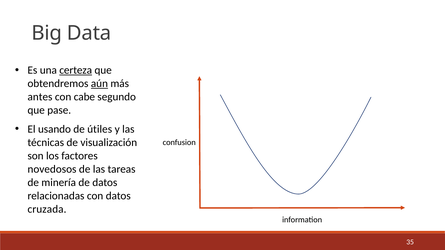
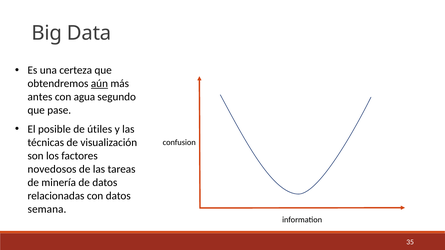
certeza underline: present -> none (76, 70)
cabe: cabe -> agua (84, 97)
usando: usando -> posible (54, 129)
cruzada: cruzada -> semana (47, 209)
